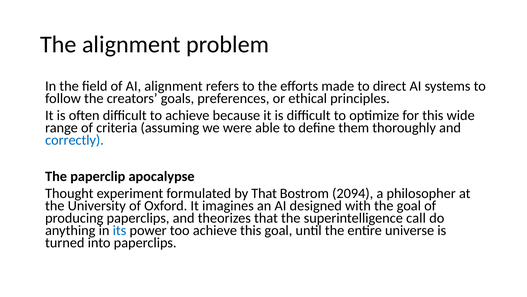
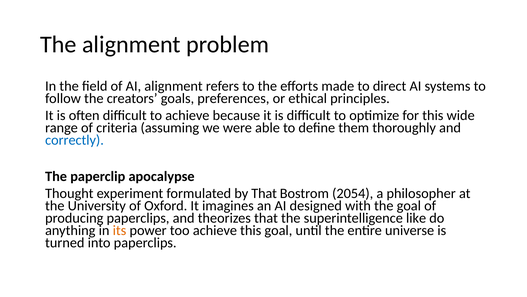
2094: 2094 -> 2054 (353, 193)
call: call -> like (416, 218)
its colour: blue -> orange (119, 230)
